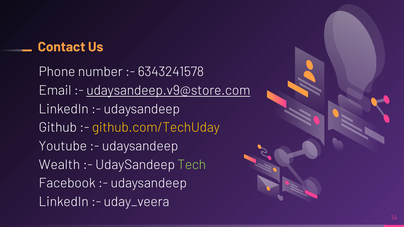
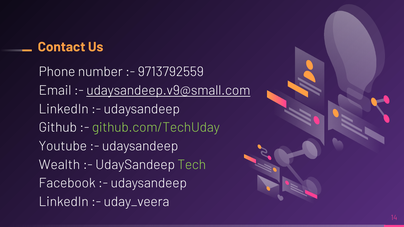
6343241578: 6343241578 -> 9713792559 (171, 72)
udaysandeep.v9@store.com: udaysandeep.v9@store.com -> udaysandeep.v9@small.com (168, 91)
github.com/TechUday colour: yellow -> light green (156, 128)
